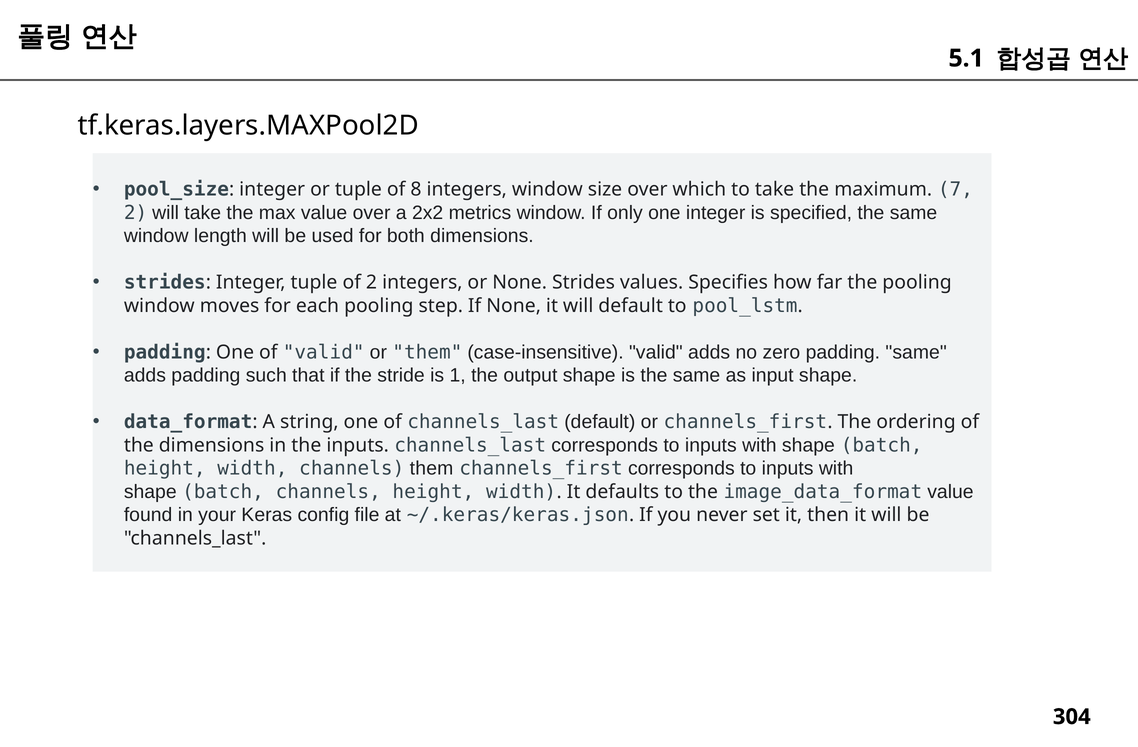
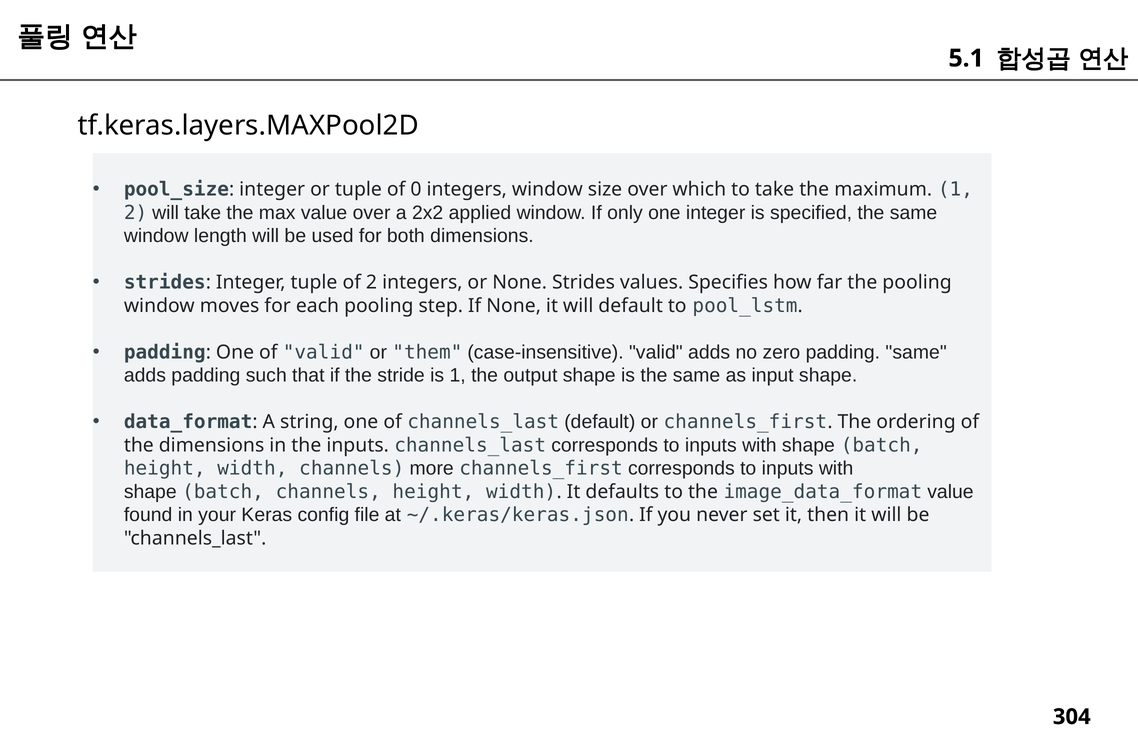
8: 8 -> 0 (416, 190)
maximum 7: 7 -> 1 (955, 190)
metrics: metrics -> applied (480, 213)
channels them: them -> more (432, 469)
